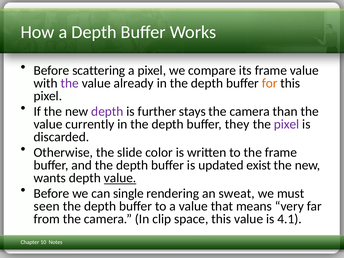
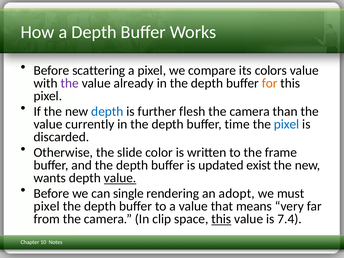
its frame: frame -> colors (271, 70)
depth colour: purple -> blue (107, 111)
stays: stays -> flesh (192, 111)
they: they -> time (237, 124)
pixel colour: purple -> blue (287, 124)
sweat: sweat -> adopt (237, 193)
seen: seen -> pixel (47, 206)
this underline: none -> present (221, 219)
4.1: 4.1 -> 7.4 (290, 219)
